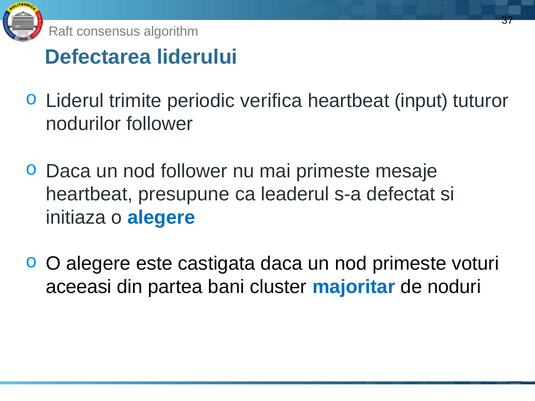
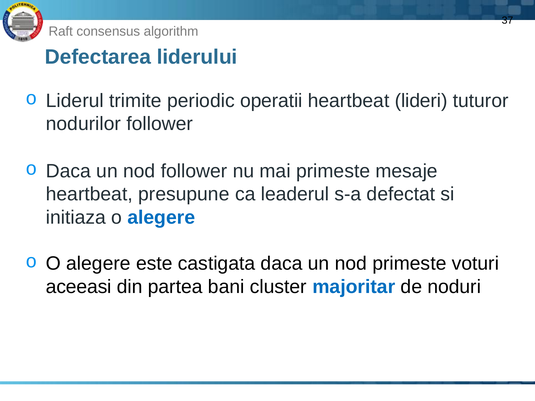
verifica: verifica -> operatii (271, 101)
input: input -> lideri (421, 101)
